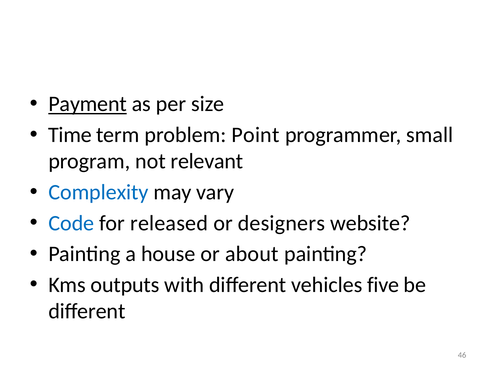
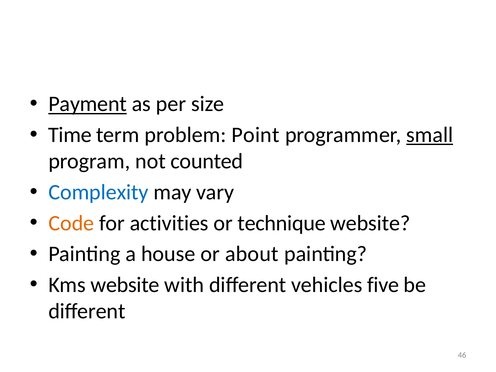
small underline: none -> present (430, 135)
relevant: relevant -> counted (207, 161)
Code colour: blue -> orange (71, 223)
released: released -> activities (169, 223)
designers: designers -> technique (282, 223)
Kms outputs: outputs -> website (125, 285)
